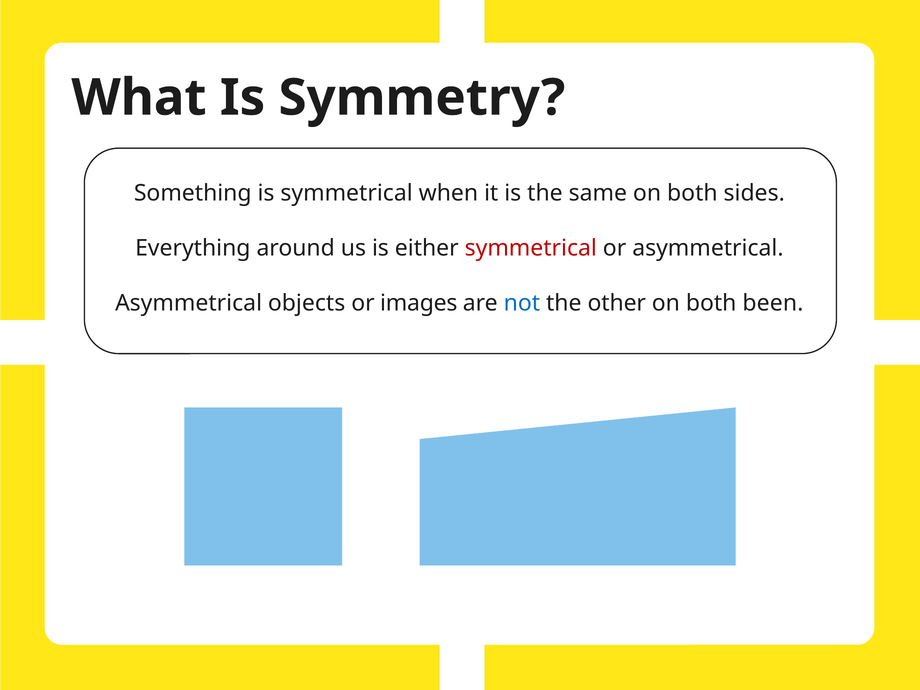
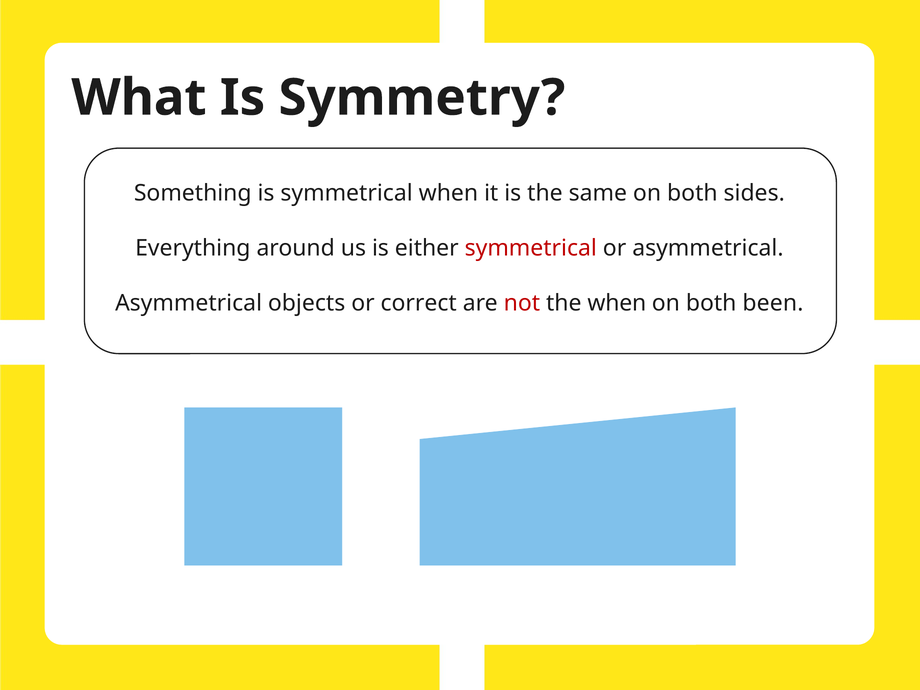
images: images -> correct (419, 303)
not colour: blue -> red (522, 303)
the other: other -> when (617, 303)
